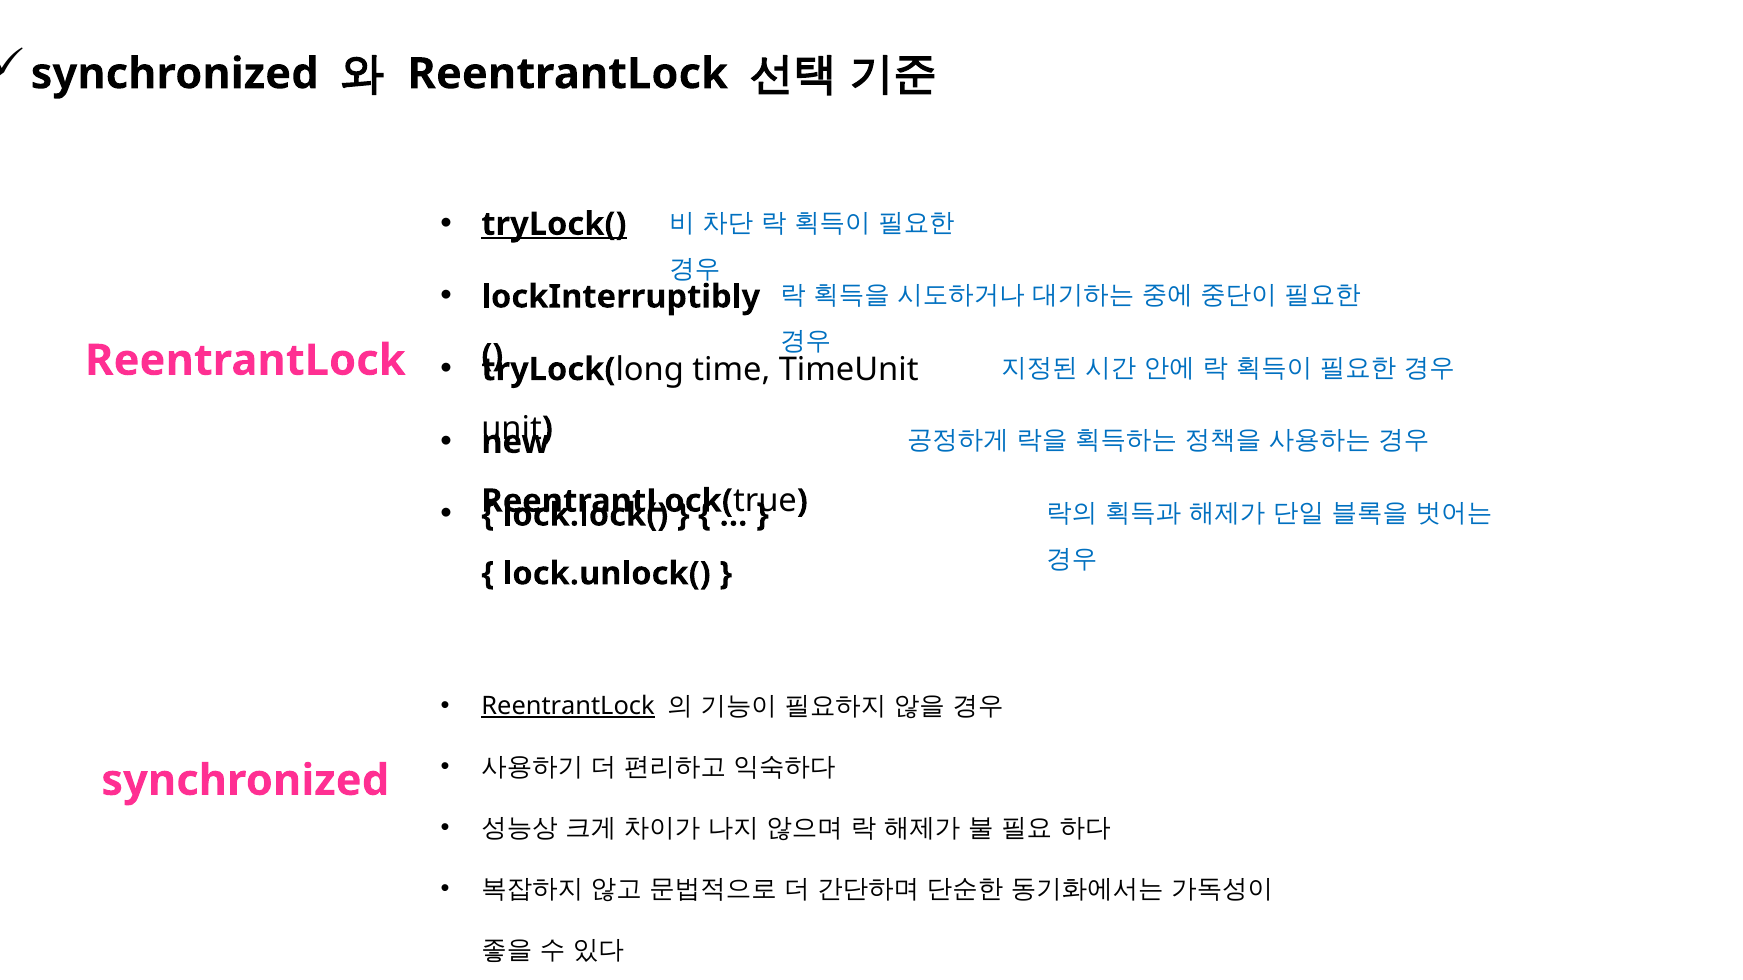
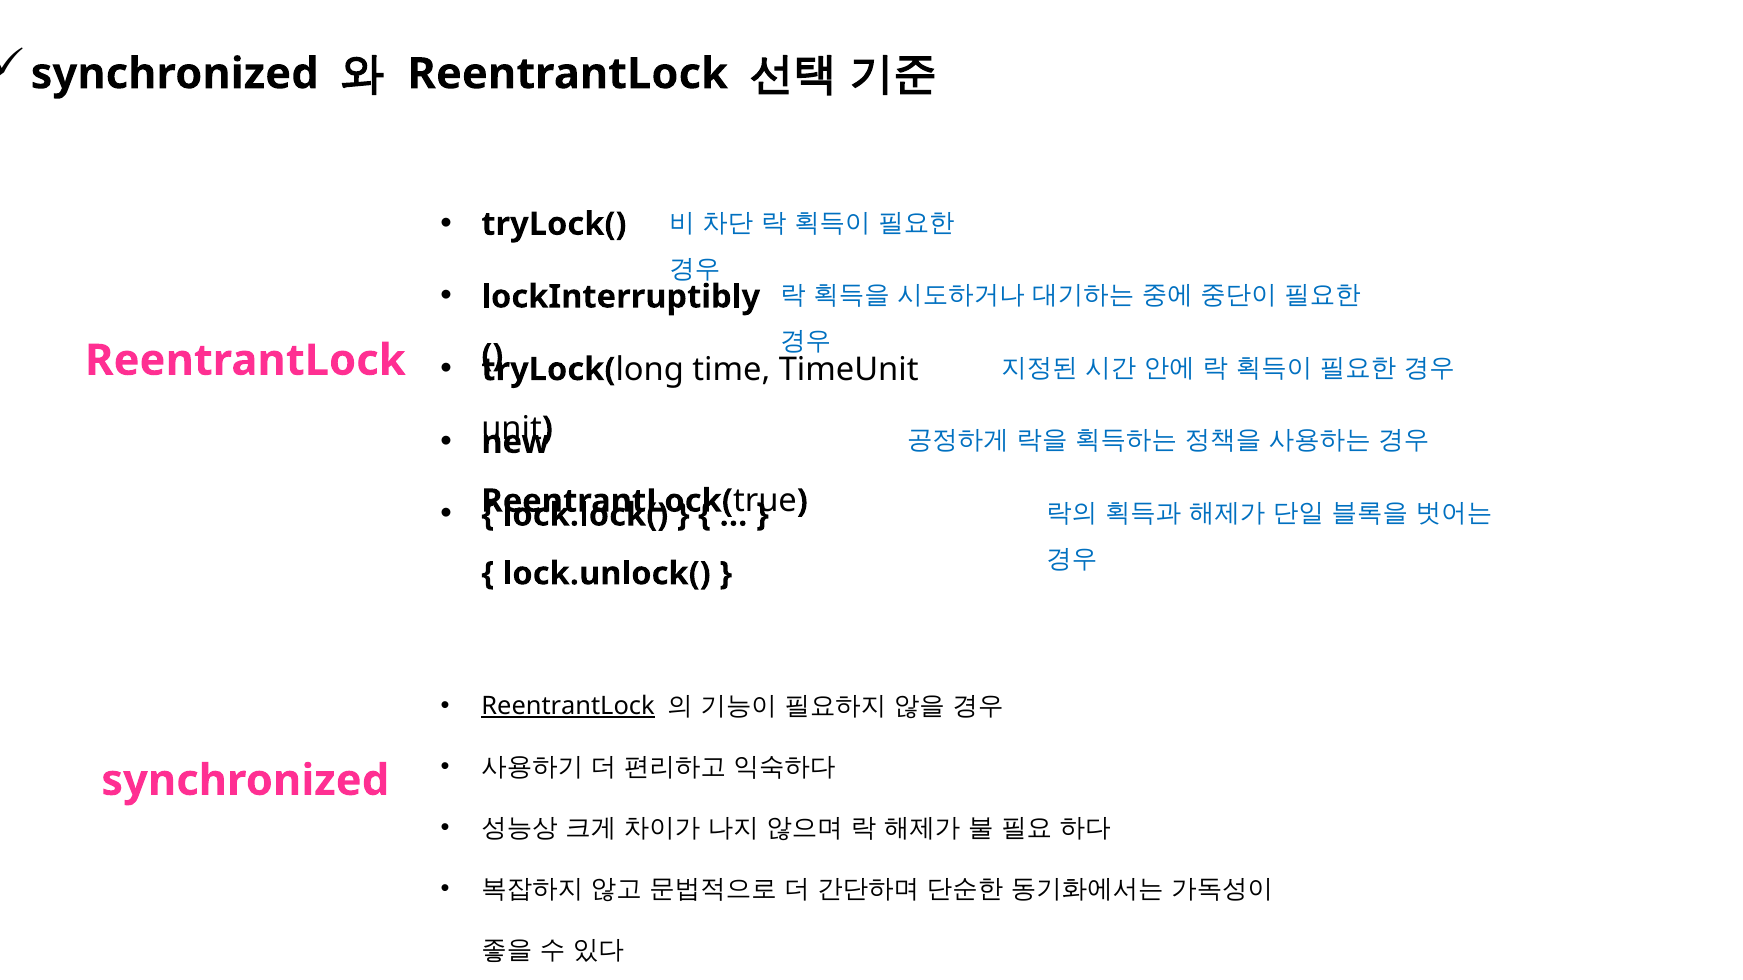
tryLock( underline: present -> none (554, 224)
